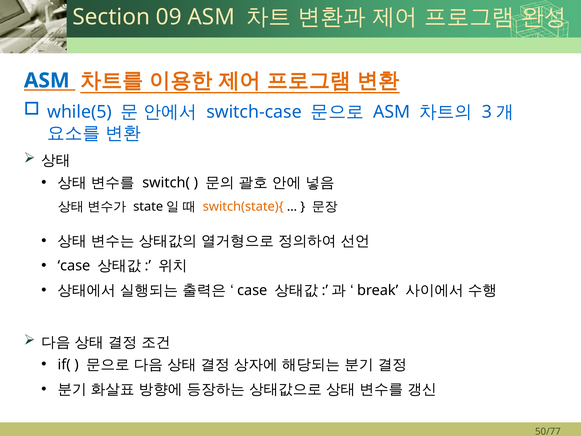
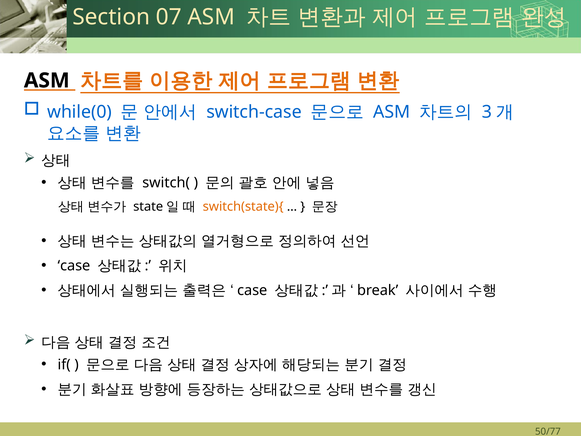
09: 09 -> 07 (169, 17)
ASM colour: blue -> black (47, 80)
while(5: while(5 -> while(0 (79, 112)
